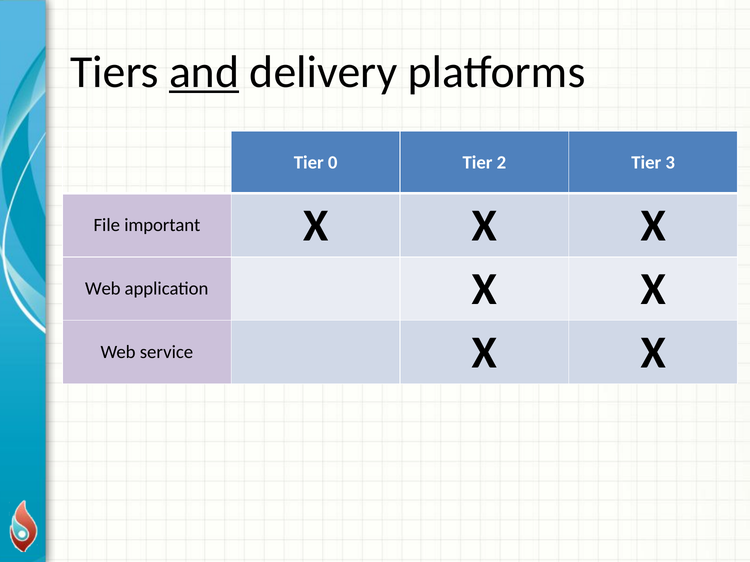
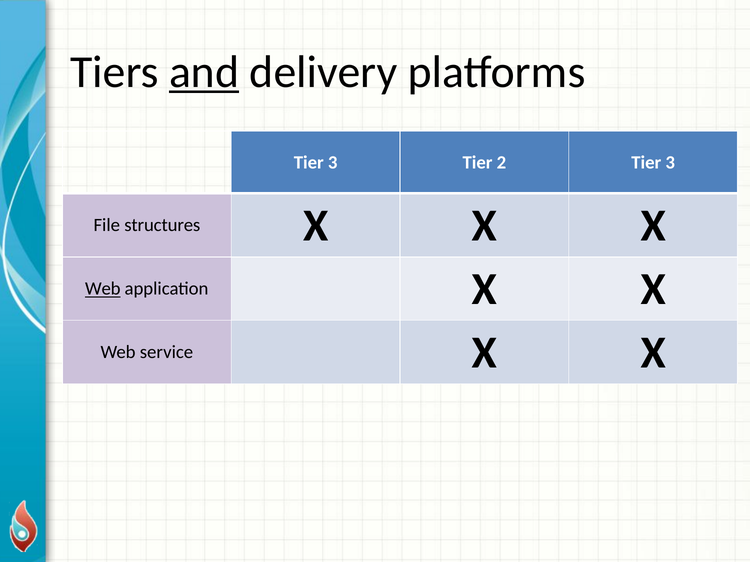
0: 0 -> 3 (333, 162)
important: important -> structures (162, 225)
Web underline: none -> present (103, 289)
